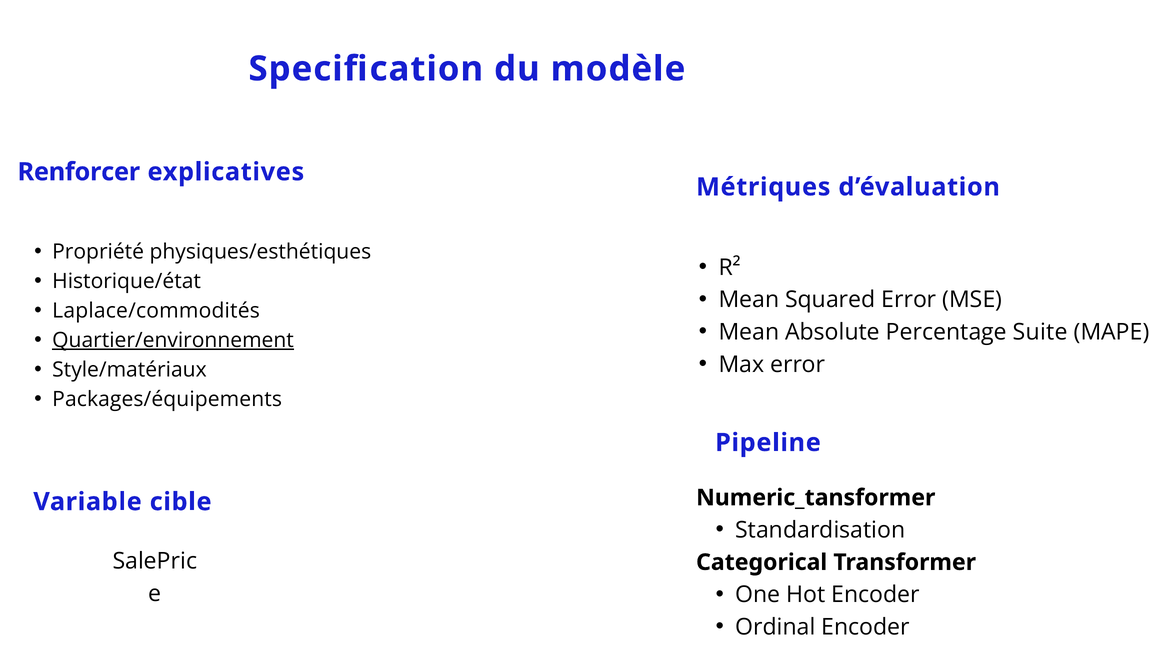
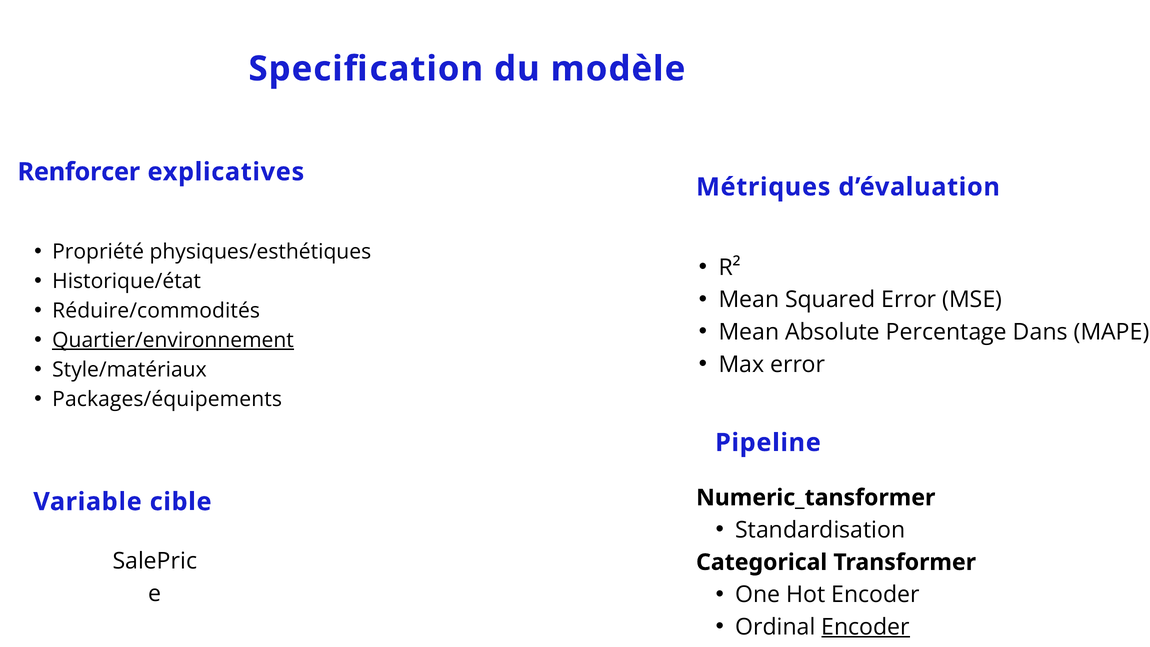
Laplace/commodités: Laplace/commodités -> Réduire/commodités (156, 311)
Suite: Suite -> Dans (1040, 332)
Encoder underline: none -> present (866, 627)
